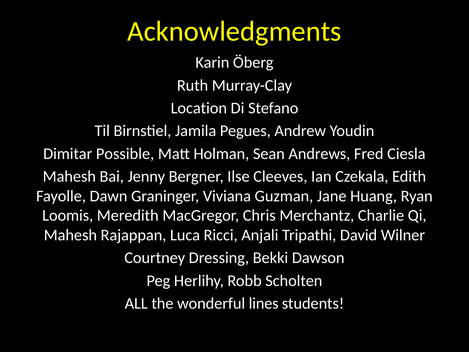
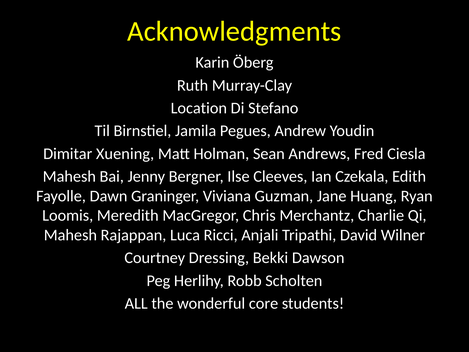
Possible: Possible -> Xuening (125, 154)
lines: lines -> core (264, 303)
